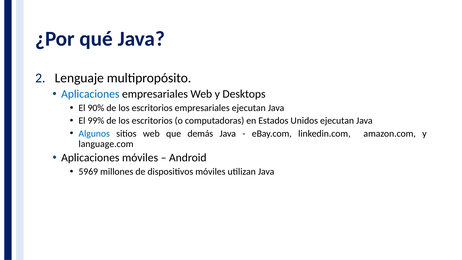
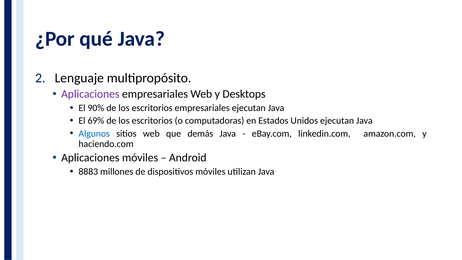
Aplicaciones colour: blue -> purple (90, 94)
99%: 99% -> 69% (96, 121)
language.com: language.com -> haciendo.com (106, 144)
5969: 5969 -> 8883 (88, 172)
